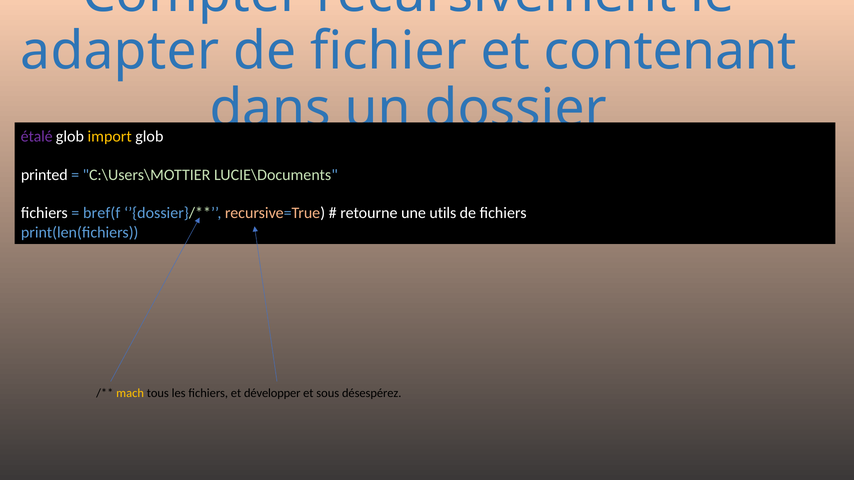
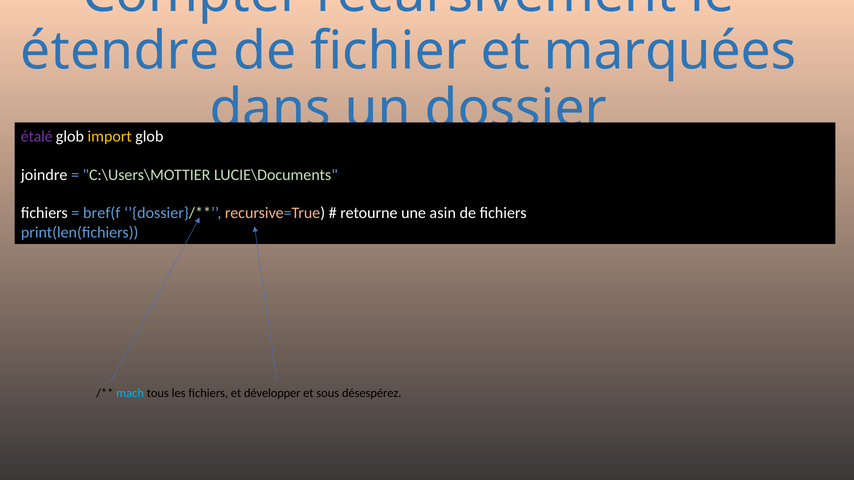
adapter: adapter -> étendre (120, 51)
contenant: contenant -> marquées (670, 51)
printed: printed -> joindre (44, 175)
utils: utils -> asin (443, 213)
mach colour: yellow -> light blue (130, 393)
